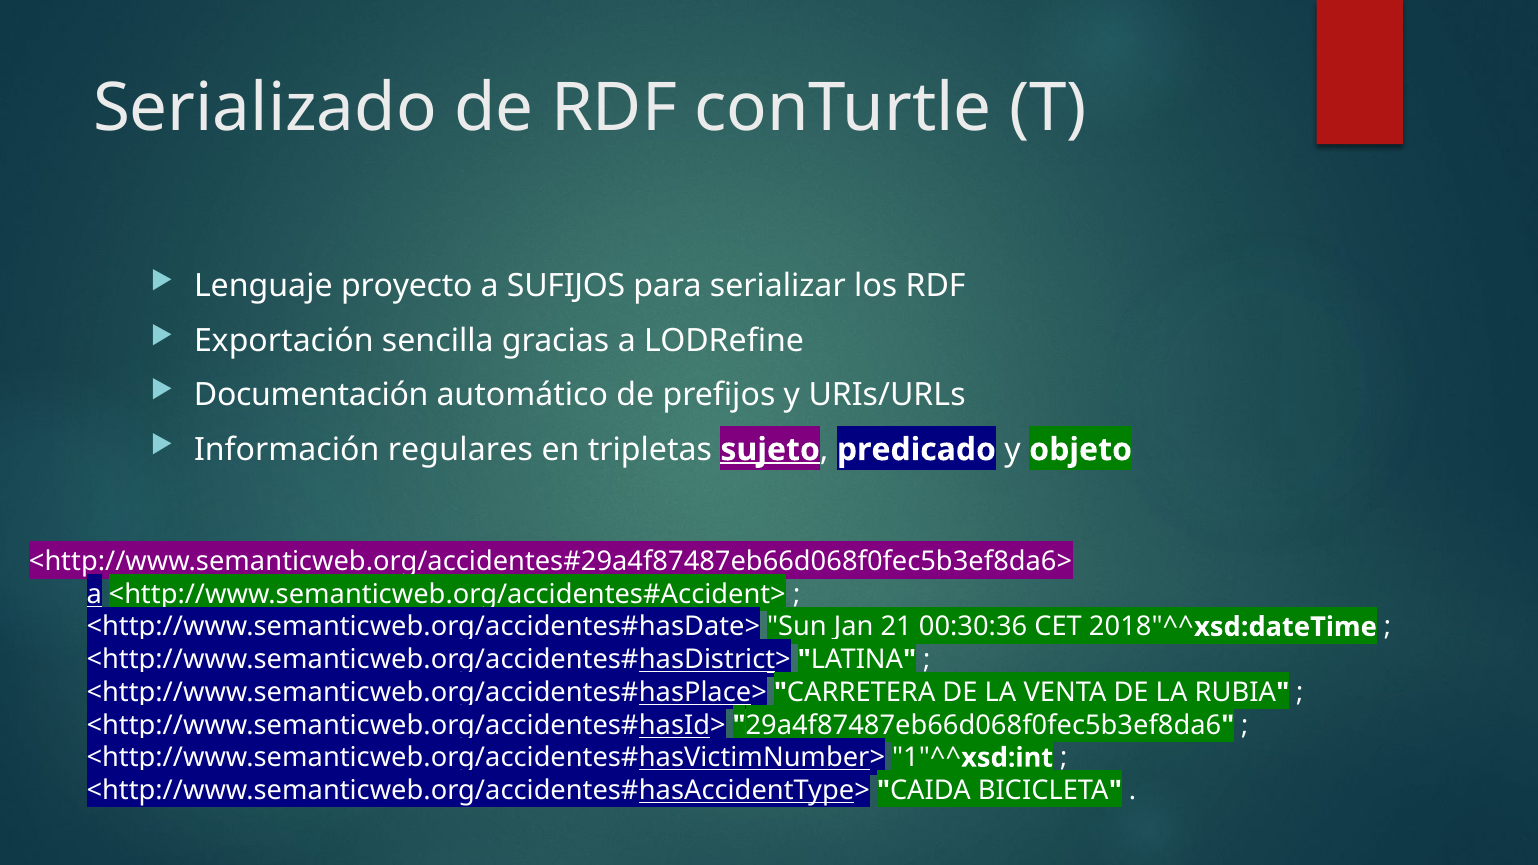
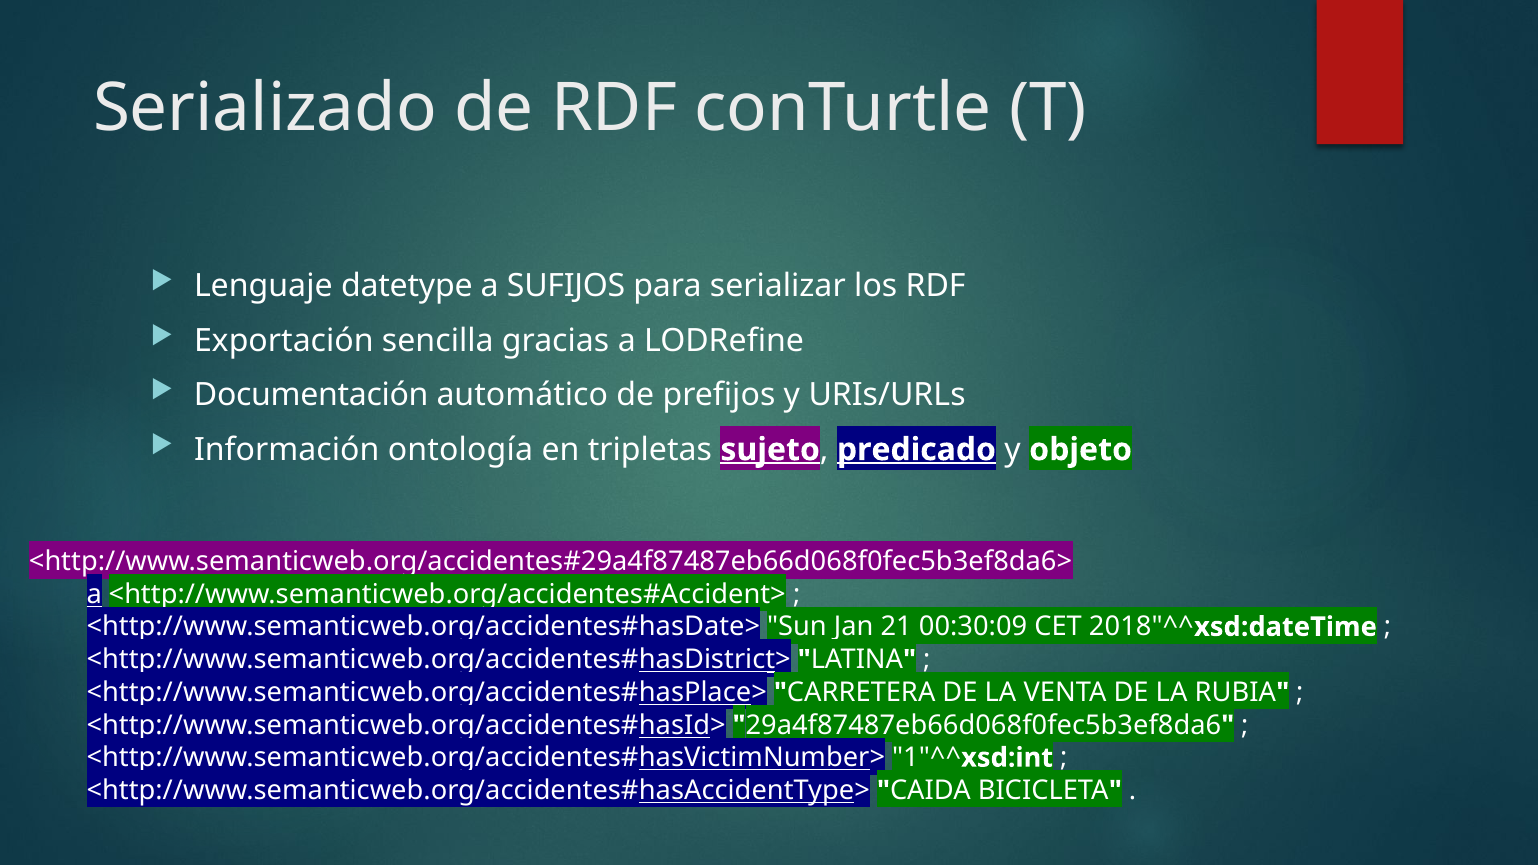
proyecto: proyecto -> datetype (407, 286)
regulares: regulares -> ontología (460, 450)
predicado underline: none -> present (916, 450)
00:30:36: 00:30:36 -> 00:30:09 (973, 627)
